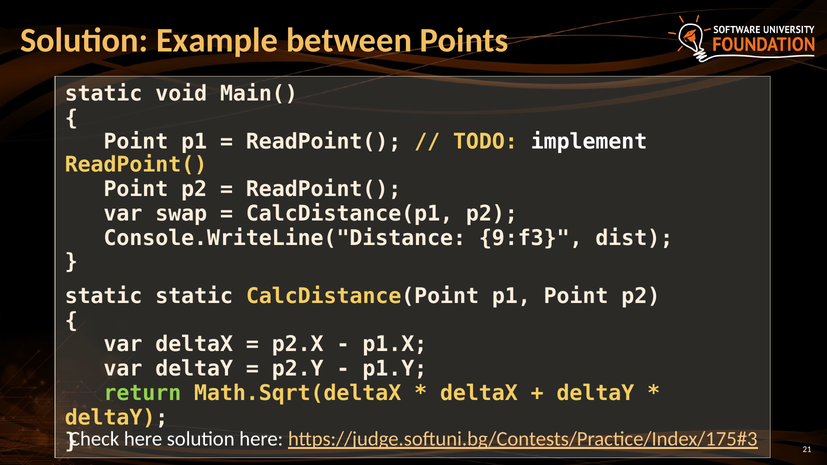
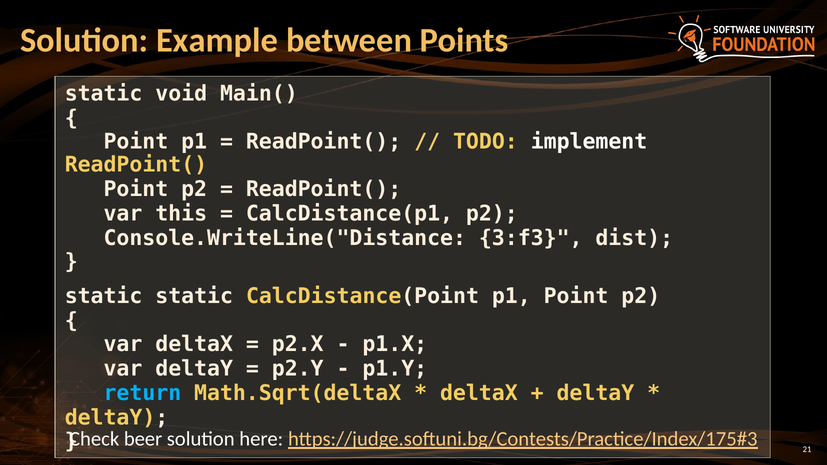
swap: swap -> this (181, 214)
9:f3: 9:f3 -> 3:f3 (531, 238)
return colour: light green -> light blue (142, 393)
here: here -> beer (143, 439)
